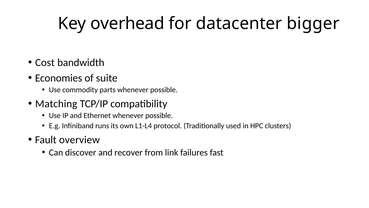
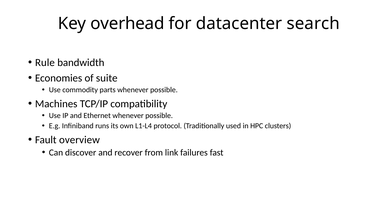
bigger: bigger -> search (313, 23)
Cost: Cost -> Rule (45, 62)
Matching: Matching -> Machines (56, 104)
